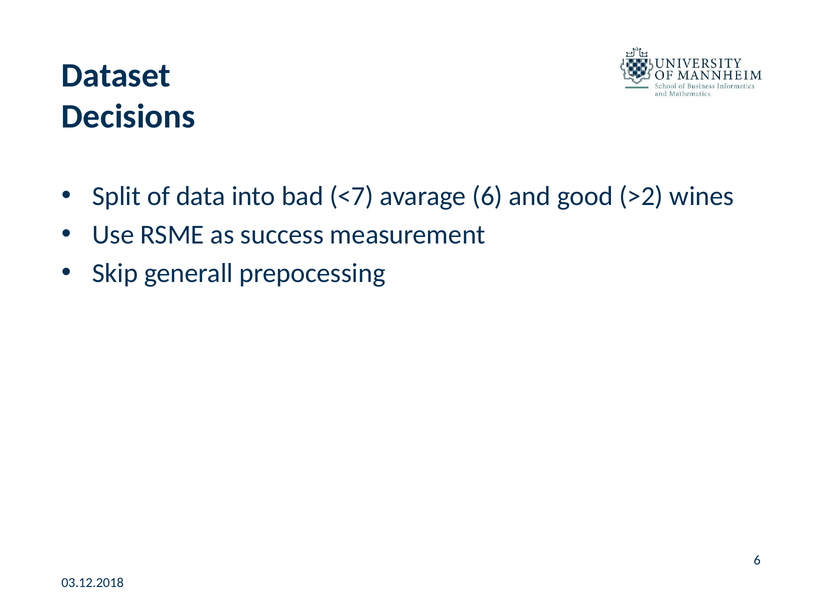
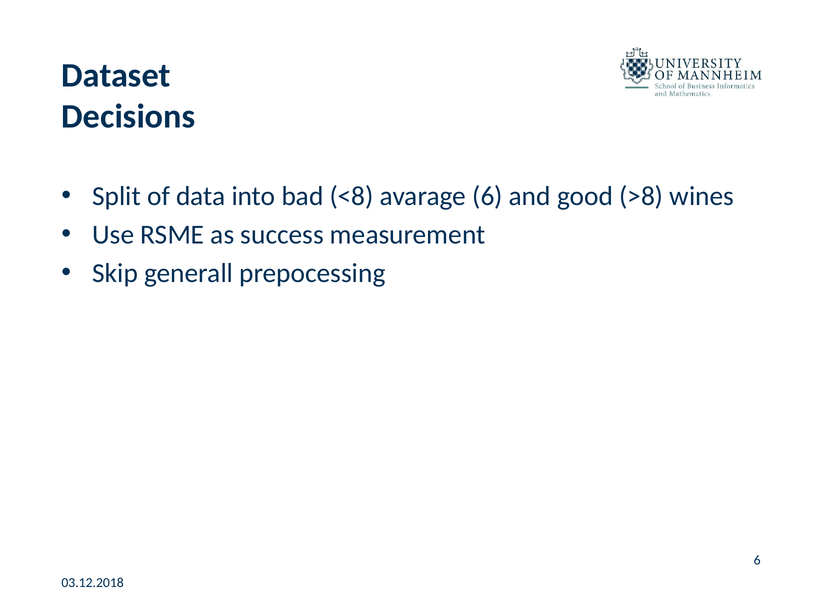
<7: <7 -> <8 (352, 197)
>2: >2 -> >8 (641, 197)
